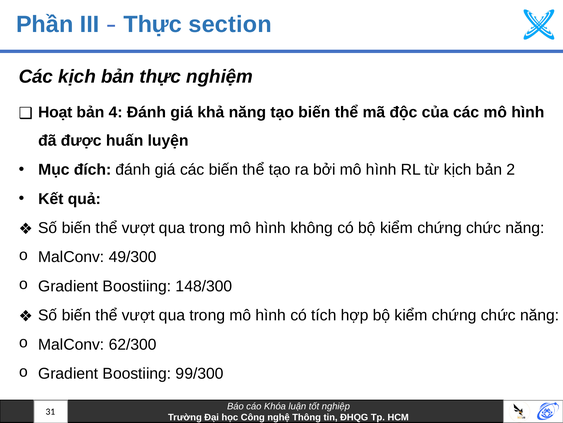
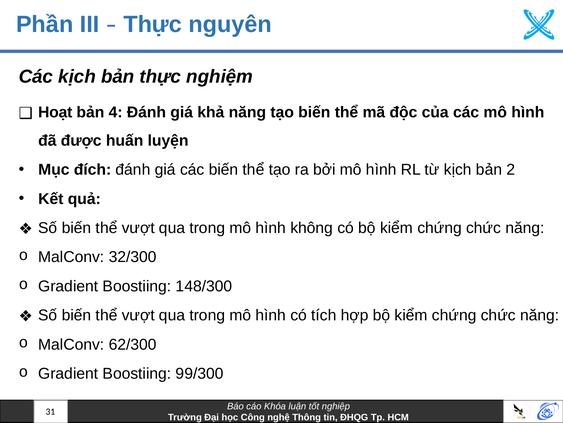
section: section -> nguyên (230, 24)
49/300: 49/300 -> 32/300 (133, 257)
